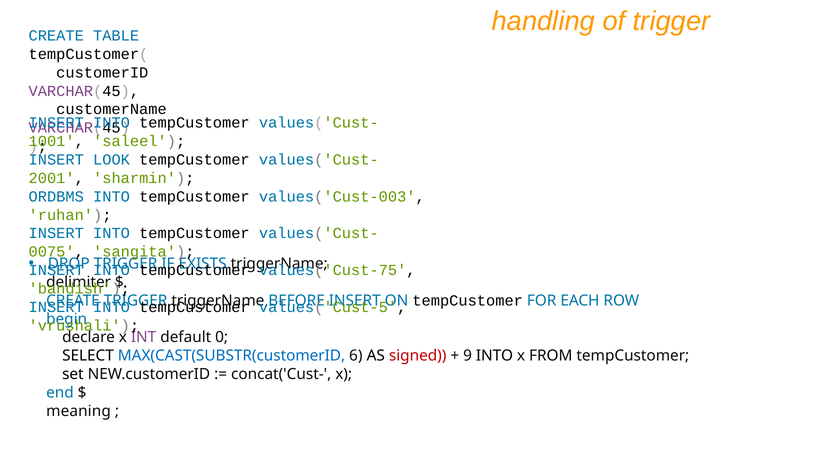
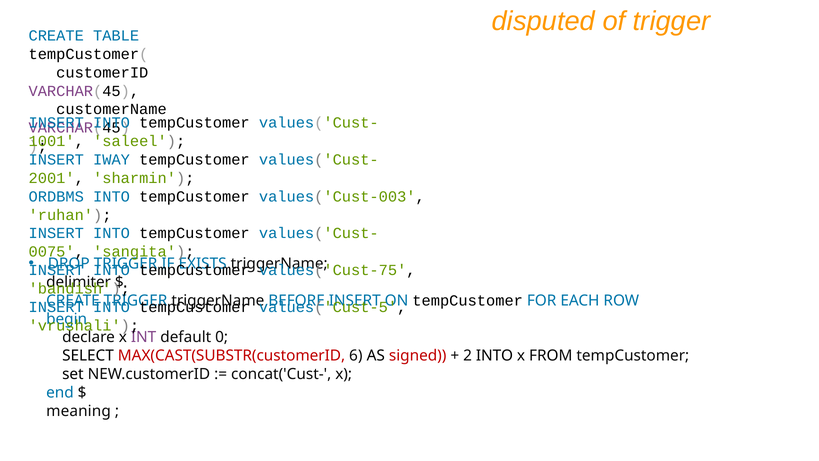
handling: handling -> disputed (543, 21)
LOOK: LOOK -> IWAY (112, 160)
MAX(CAST(SUBSTR(customerID colour: blue -> red (231, 356)
9: 9 -> 2 (468, 356)
